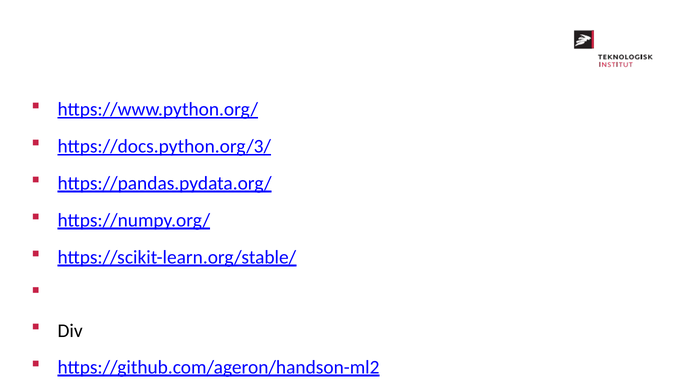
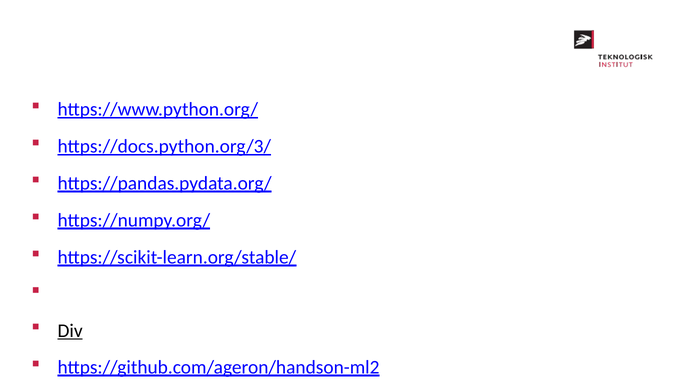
Div underline: none -> present (70, 331)
